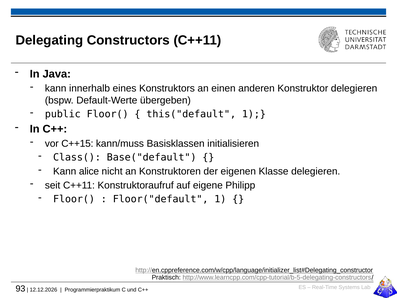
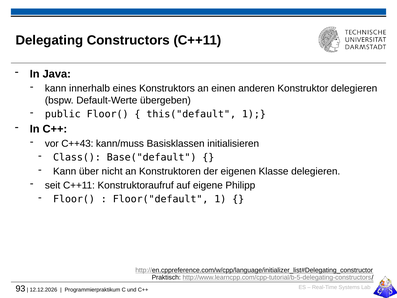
C++15: C++15 -> C++43 (77, 143)
alice: alice -> über (89, 171)
